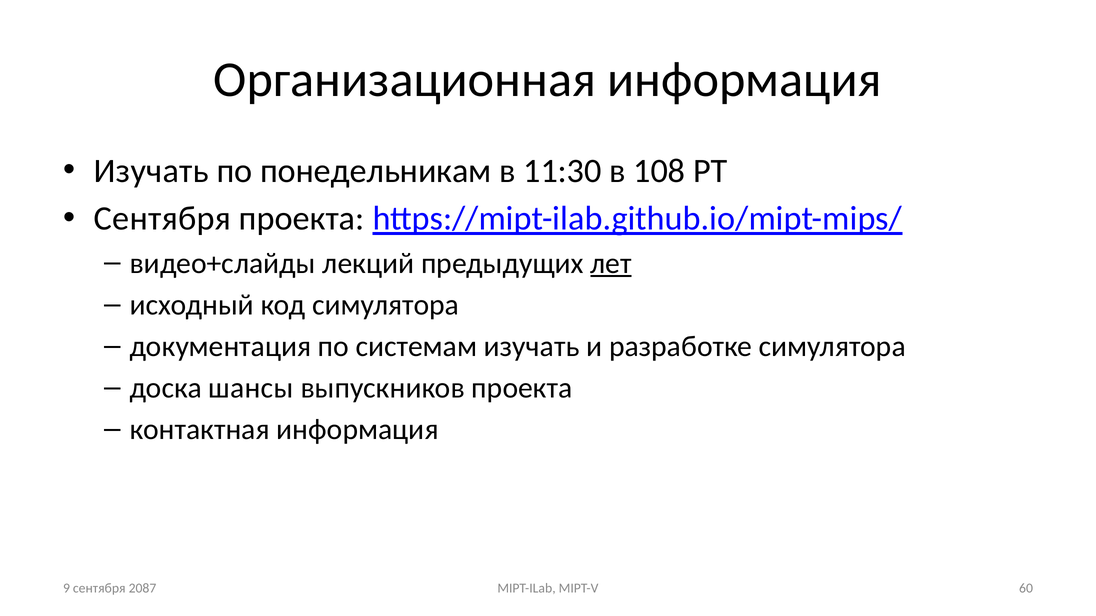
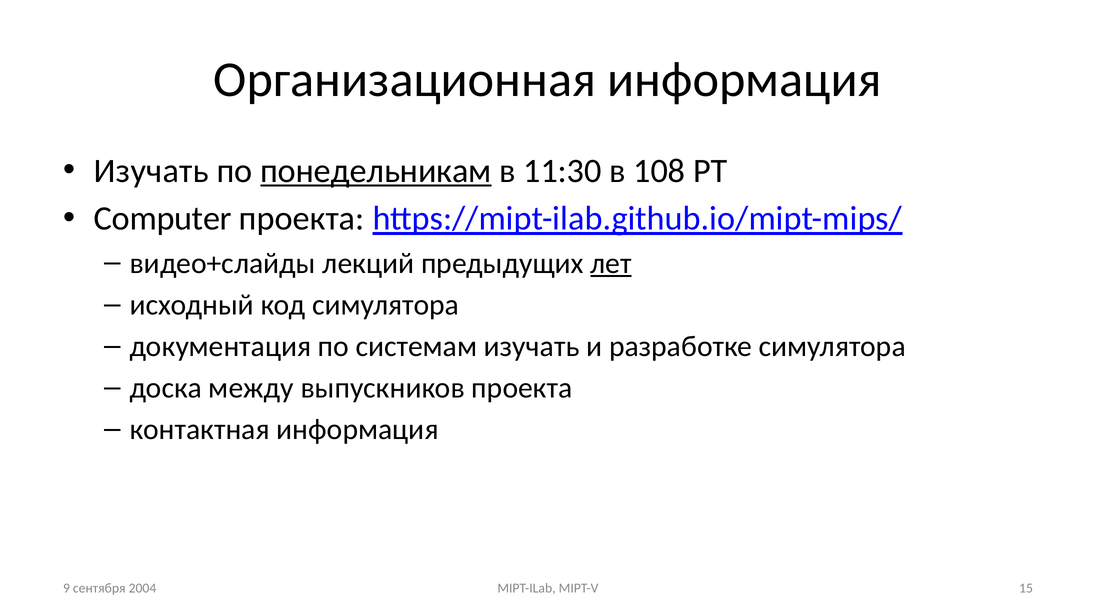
понедельникам underline: none -> present (376, 171)
Сентября: Сентября -> Computer (163, 219)
шансы: шансы -> между (251, 388)
60: 60 -> 15 (1026, 589)
2087: 2087 -> 2004 (142, 589)
